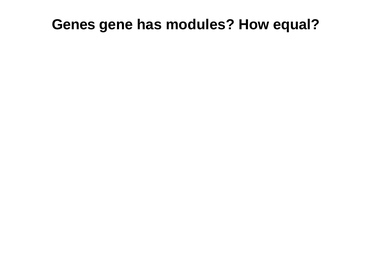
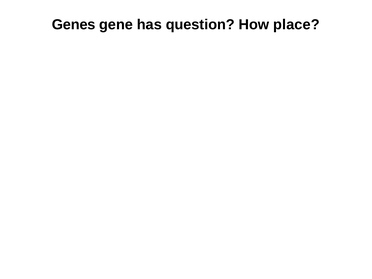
modules: modules -> question (200, 25)
equal: equal -> place (296, 25)
